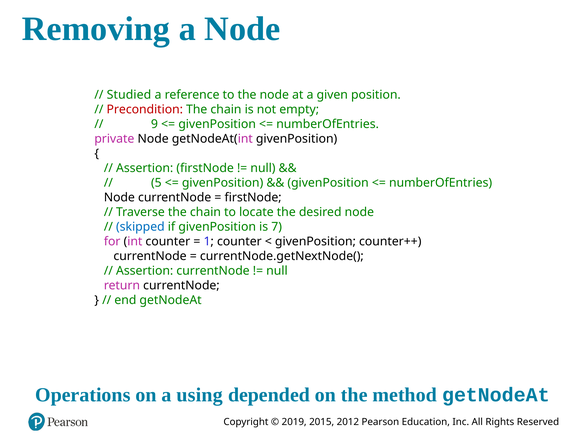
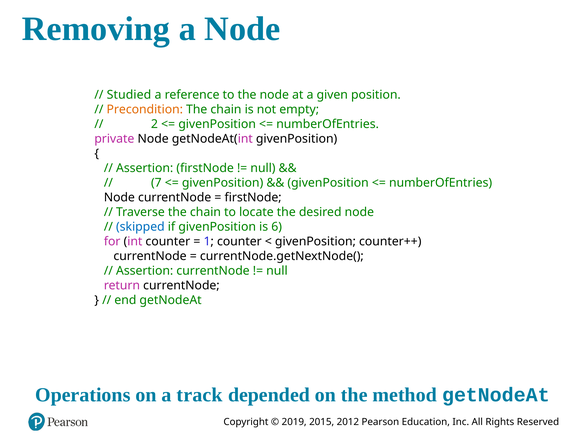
Precondition colour: red -> orange (145, 110)
9: 9 -> 2 (154, 124)
5: 5 -> 7 (156, 183)
7: 7 -> 6 (277, 227)
using: using -> track (200, 395)
